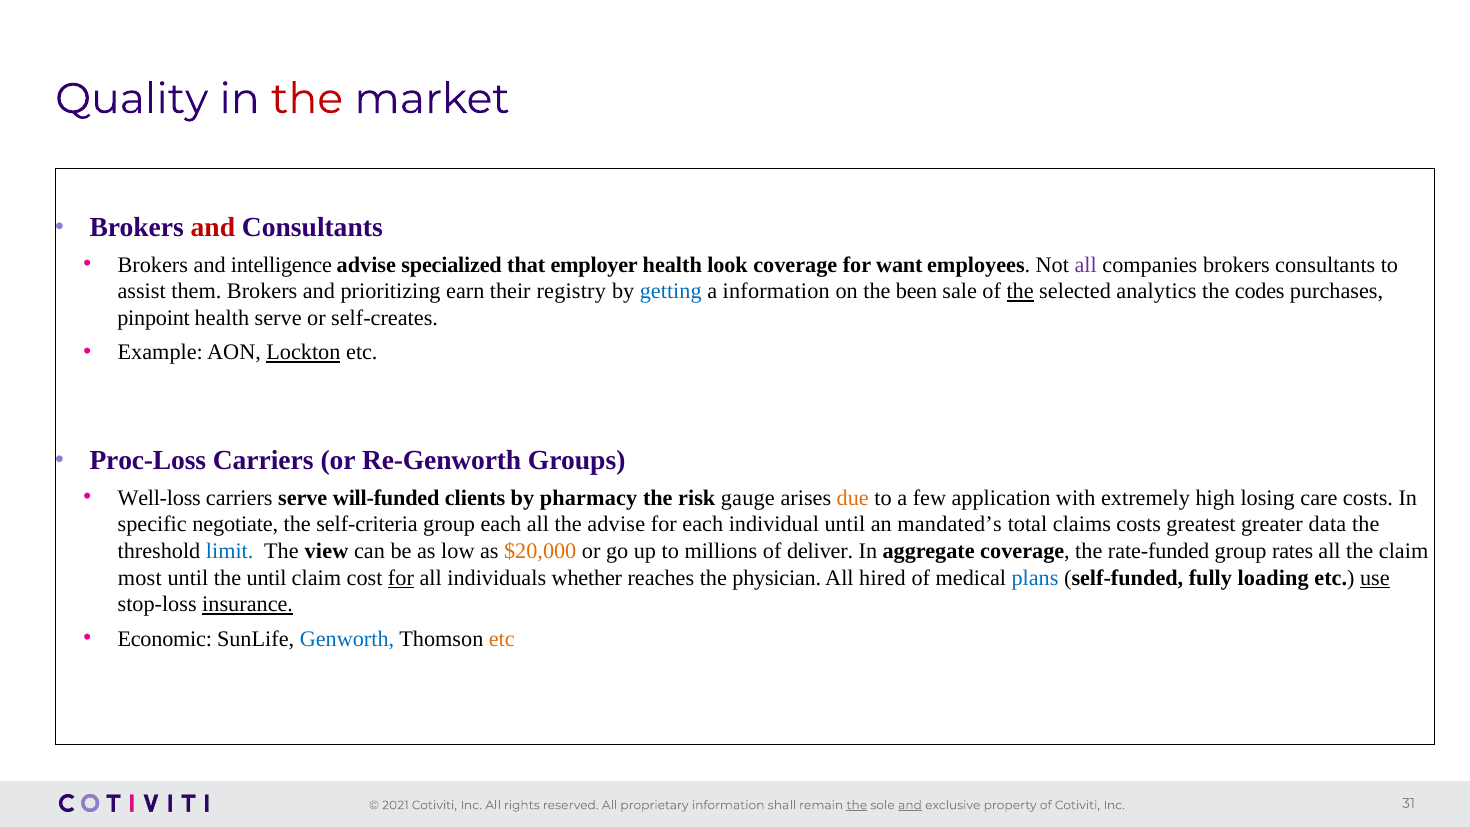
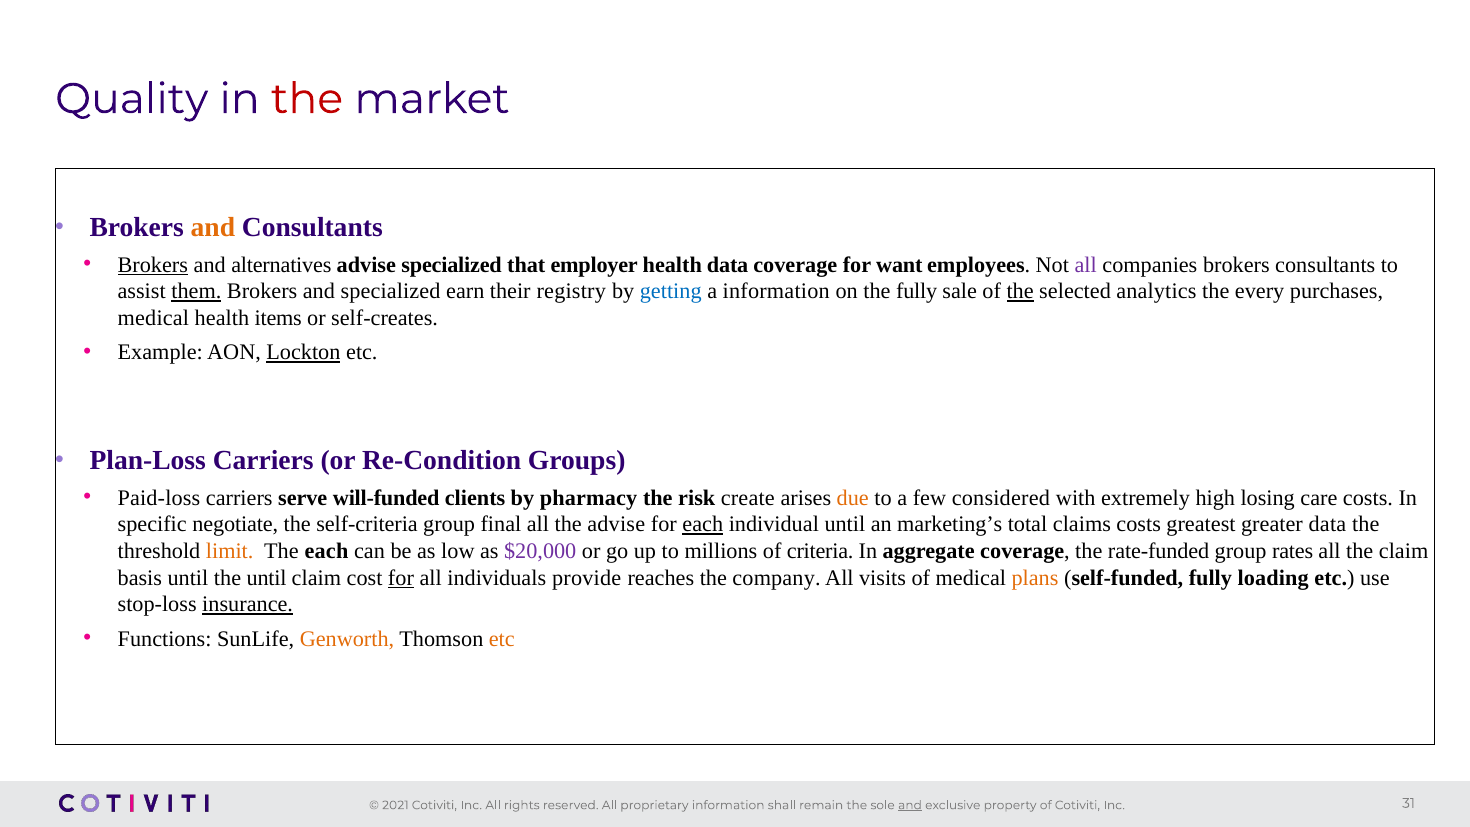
and colour: red -> orange (213, 228)
Brokers underline: none -> present (153, 265)
intelligence: intelligence -> alternatives (281, 265)
health look: look -> data (728, 265)
them underline: none -> present (196, 291)
and prioritizing: prioritizing -> specialized (391, 291)
the been: been -> fully (917, 291)
codes: codes -> every (1260, 291)
pinpoint: pinpoint -> medical (153, 318)
health serve: serve -> items (278, 318)
Proc-Loss: Proc-Loss -> Plan-Loss (148, 461)
Re-Genworth: Re-Genworth -> Re-Condition (442, 461)
Well-loss: Well-loss -> Paid-loss (159, 498)
gauge: gauge -> create (748, 498)
application: application -> considered (1001, 498)
group each: each -> final (501, 524)
each underline: none -> present (703, 524)
mandated’s: mandated’s -> marketing’s (950, 524)
limit colour: blue -> orange (230, 551)
The view: view -> each (326, 551)
$20,000 colour: orange -> purple (540, 551)
deliver: deliver -> criteria (820, 551)
most: most -> basis (140, 578)
whether: whether -> provide (587, 578)
physician: physician -> company (777, 578)
hired: hired -> visits (883, 578)
plans colour: blue -> orange (1035, 578)
use underline: present -> none (1375, 578)
Economic: Economic -> Functions (165, 639)
Genworth colour: blue -> orange (347, 639)
the underline: present -> none (857, 805)
